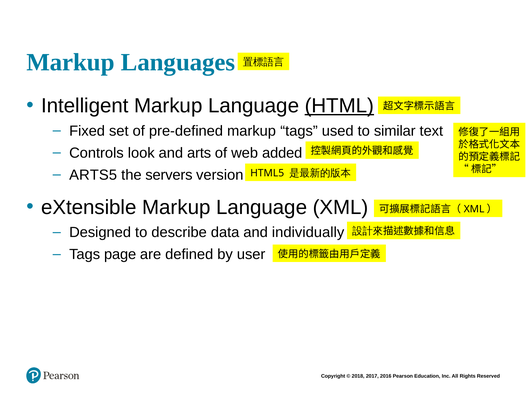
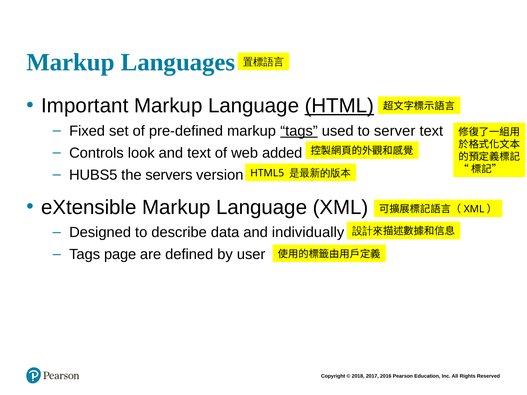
Intelligent: Intelligent -> Important (85, 106)
tags underline: none -> present (299, 131)
similar: similar -> server (395, 131)
and arts: arts -> text (199, 153)
ARTS5: ARTS5 -> HUBS5 (93, 175)
